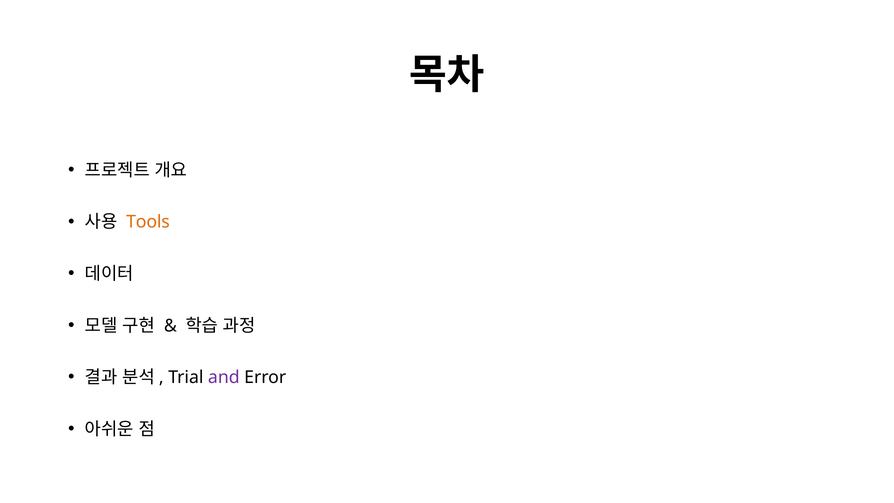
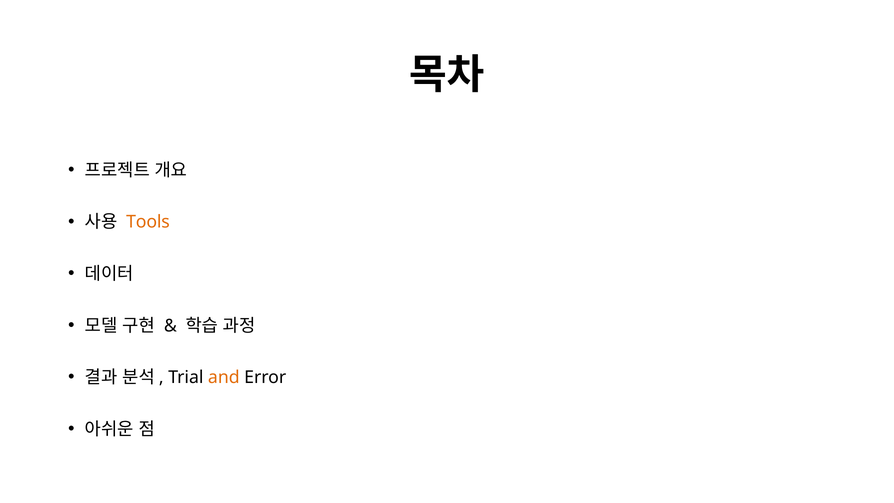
and colour: purple -> orange (224, 377)
